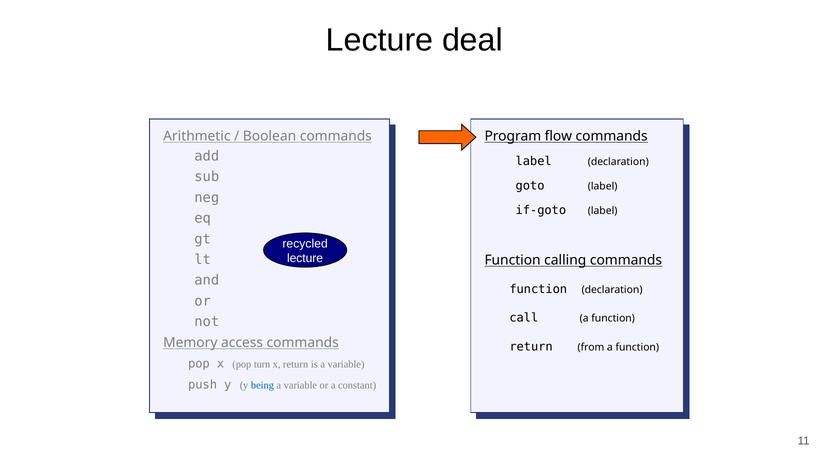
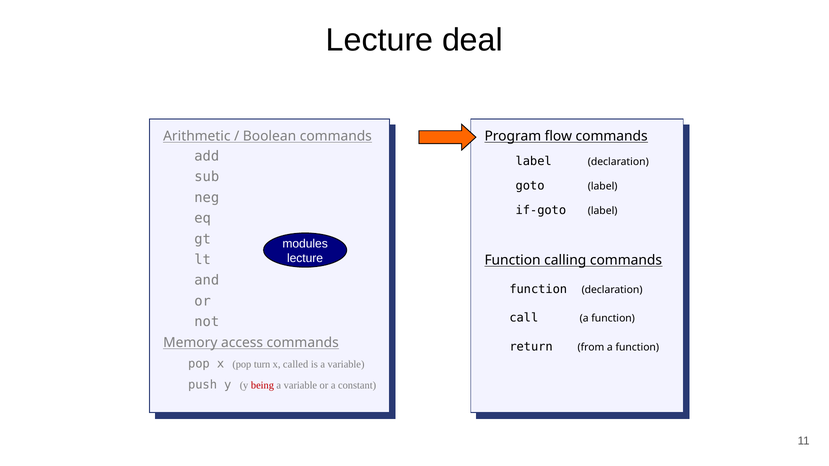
recycled: recycled -> modules (305, 244)
x return: return -> called (296, 365)
being colour: blue -> red (262, 385)
